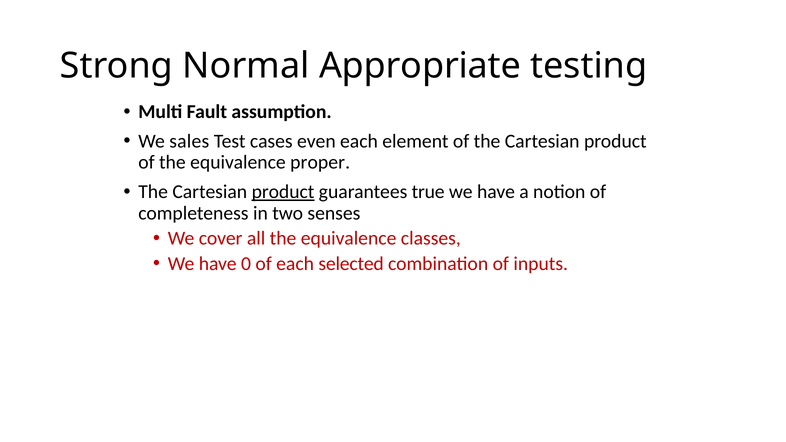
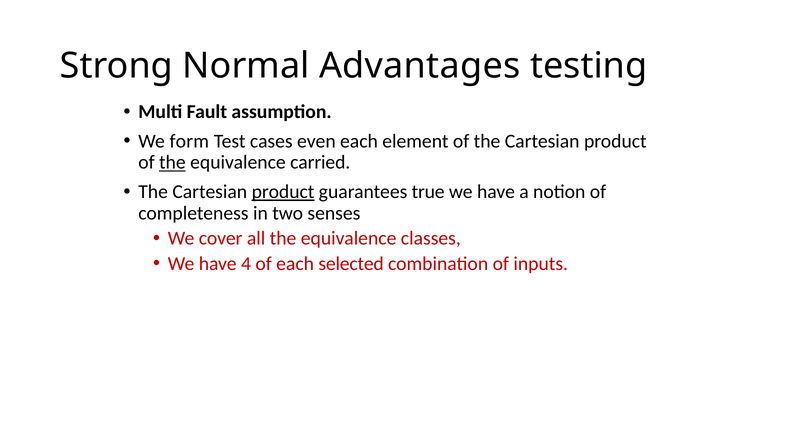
Appropriate: Appropriate -> Advantages (420, 66)
sales: sales -> form (189, 141)
the underline: none -> present (172, 163)
proper: proper -> carried (320, 163)
0: 0 -> 4 (246, 264)
